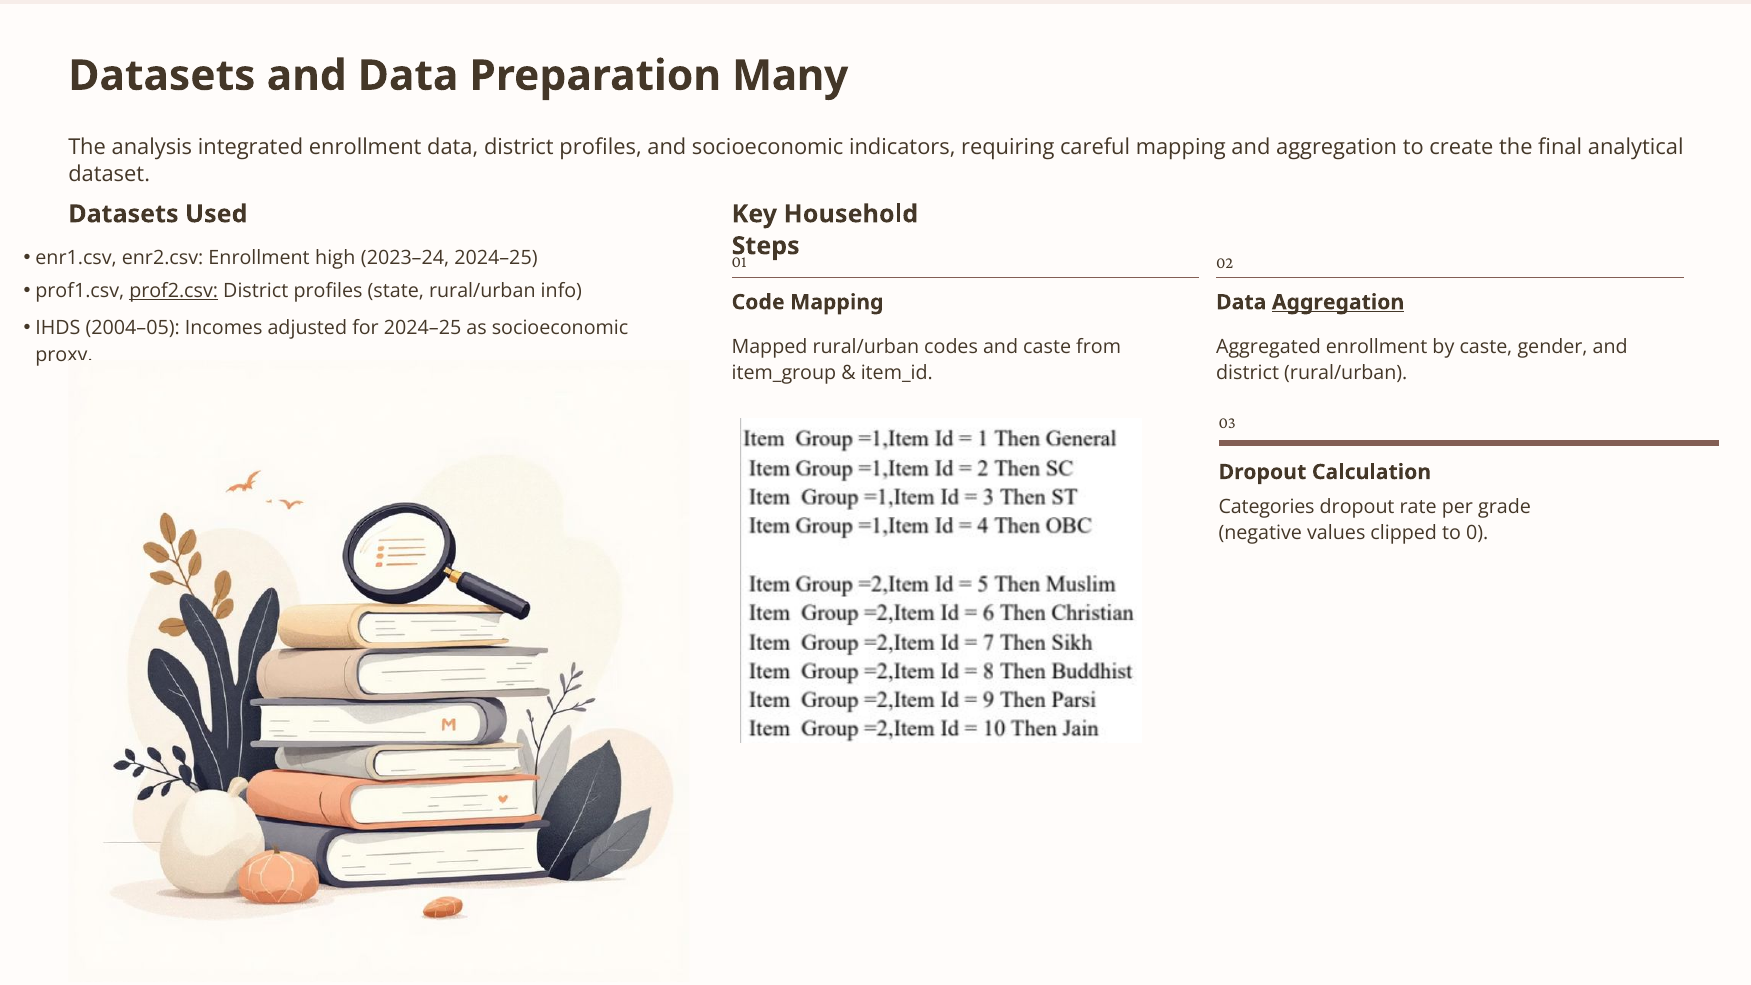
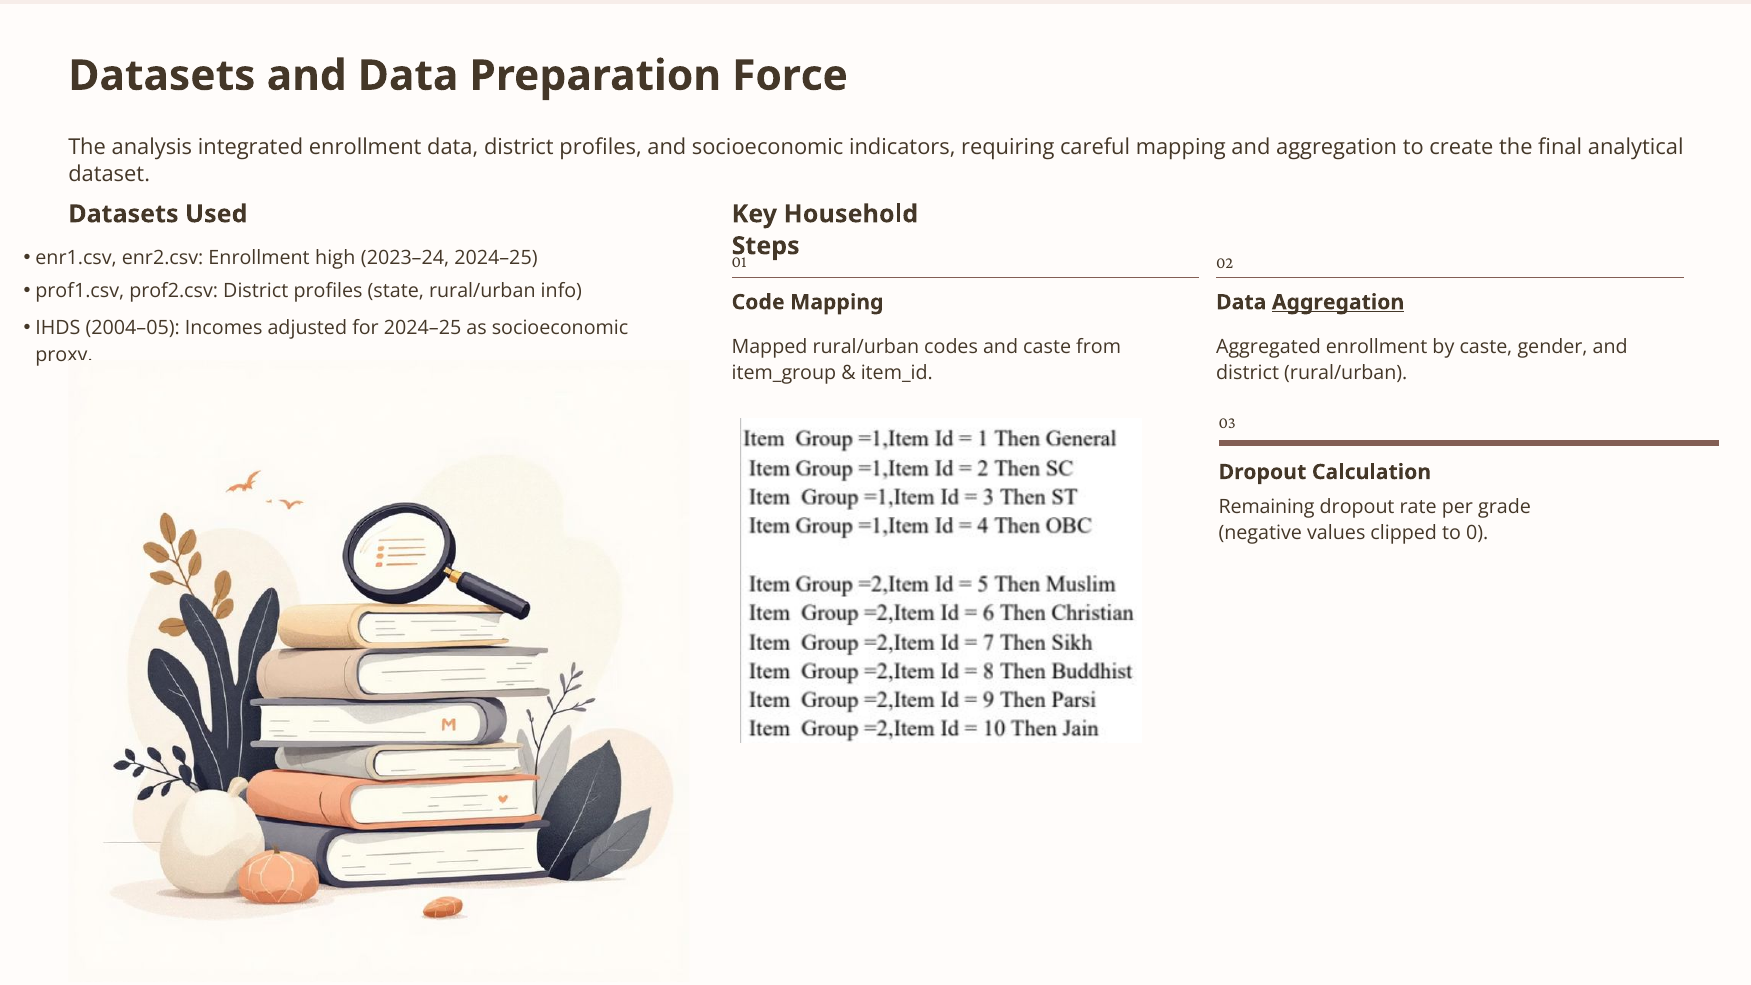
Many: Many -> Force (790, 76)
prof2.csv underline: present -> none (174, 291)
Categories: Categories -> Remaining (1267, 507)
